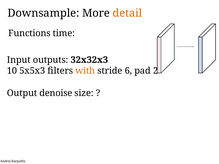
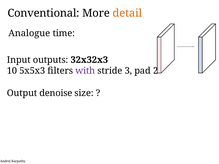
Downsample: Downsample -> Conventional (44, 13)
Functions: Functions -> Analogue (29, 33)
with colour: orange -> purple (85, 71)
6: 6 -> 3 (128, 71)
